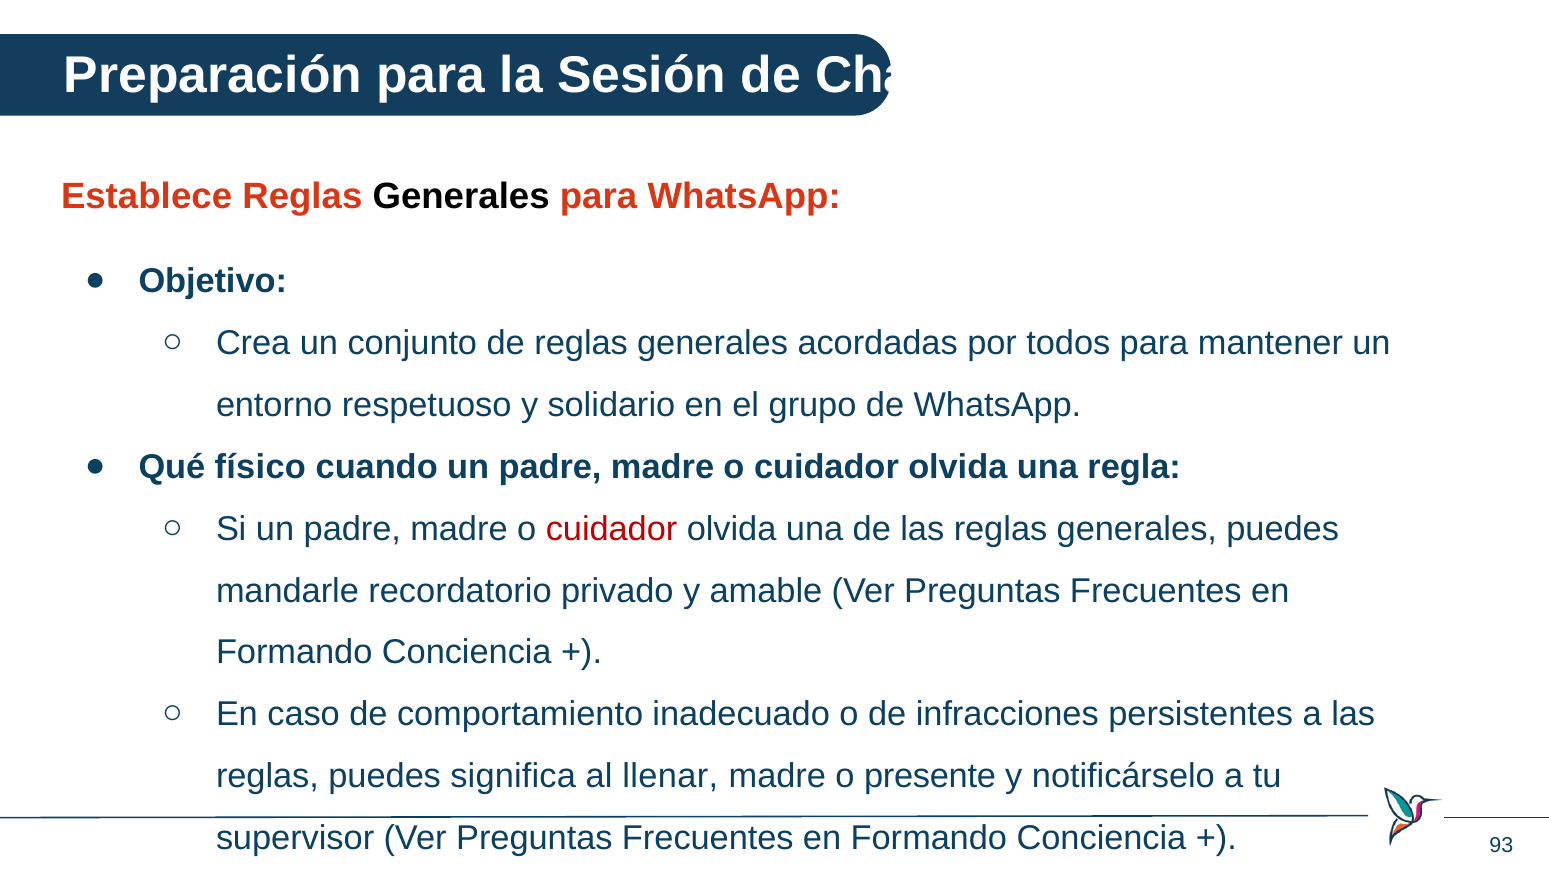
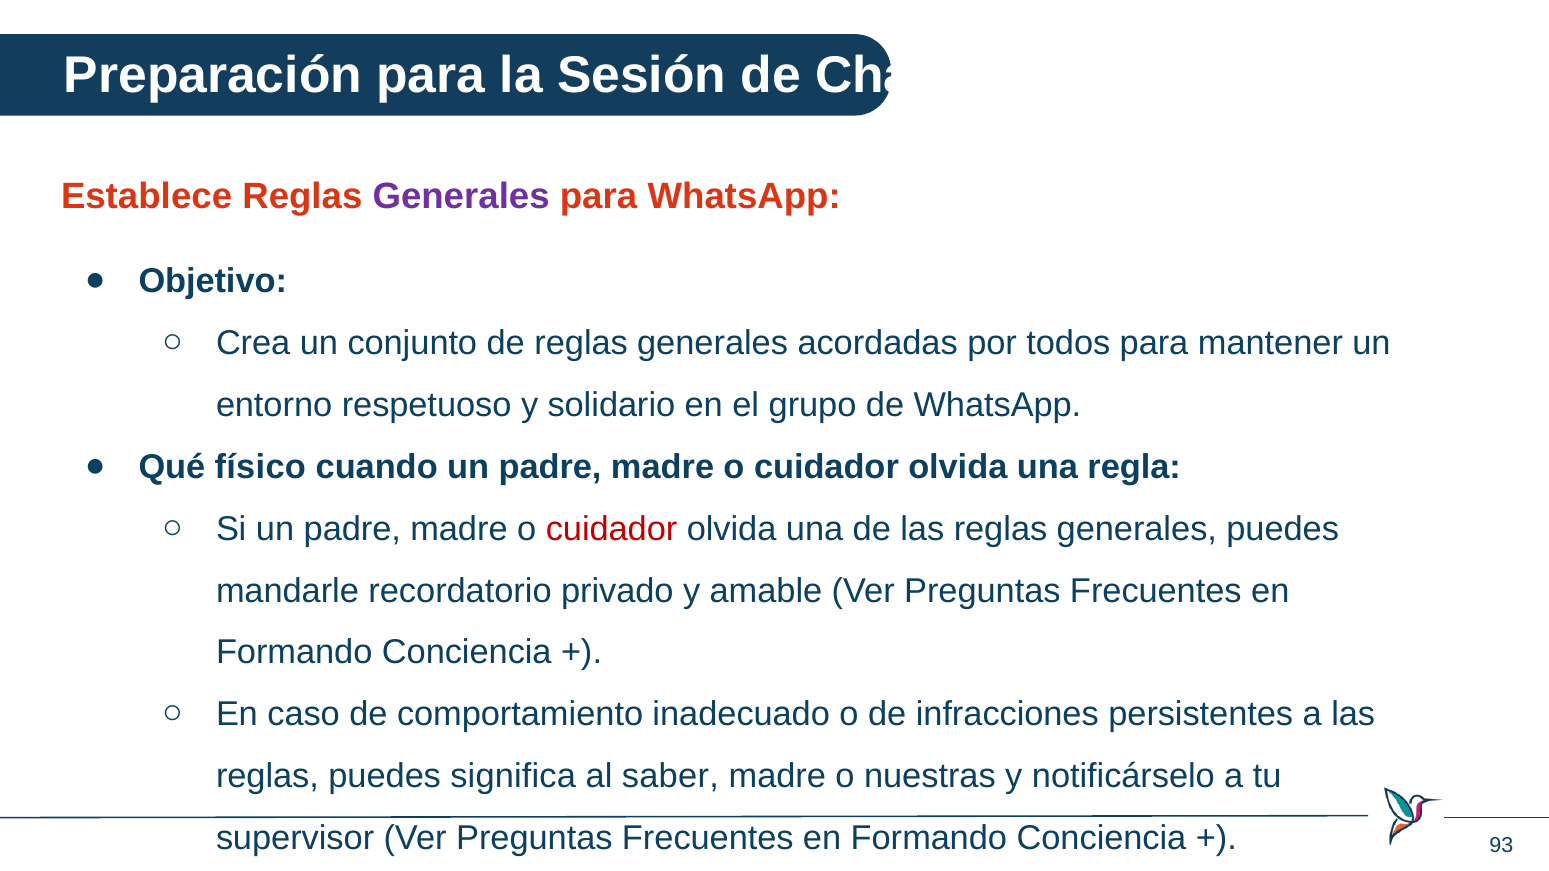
Generales colour: black -> purple (461, 197)
llenar: llenar -> saber (670, 777)
presente: presente -> nuestras (930, 777)
